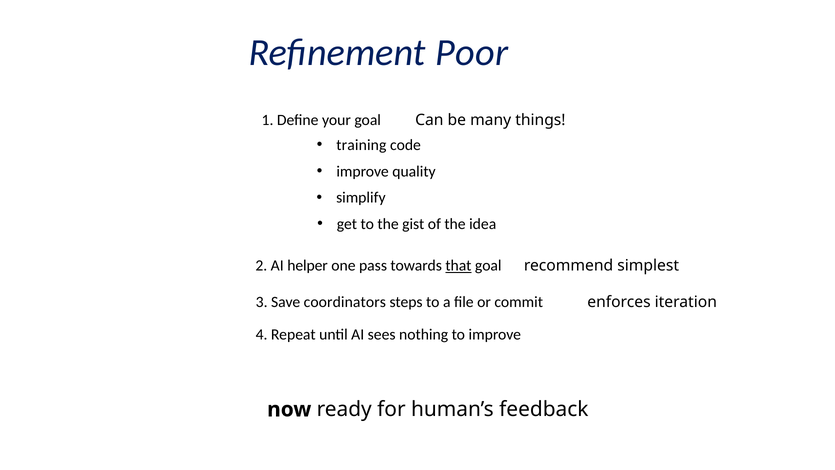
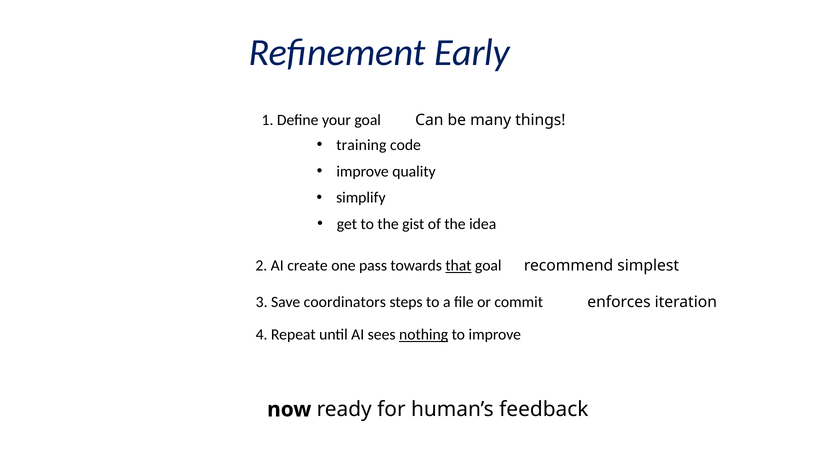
Poor: Poor -> Early (472, 52)
helper: helper -> create (307, 265)
nothing underline: none -> present (424, 334)
